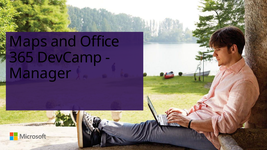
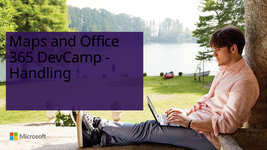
Manager: Manager -> Handling (40, 74)
